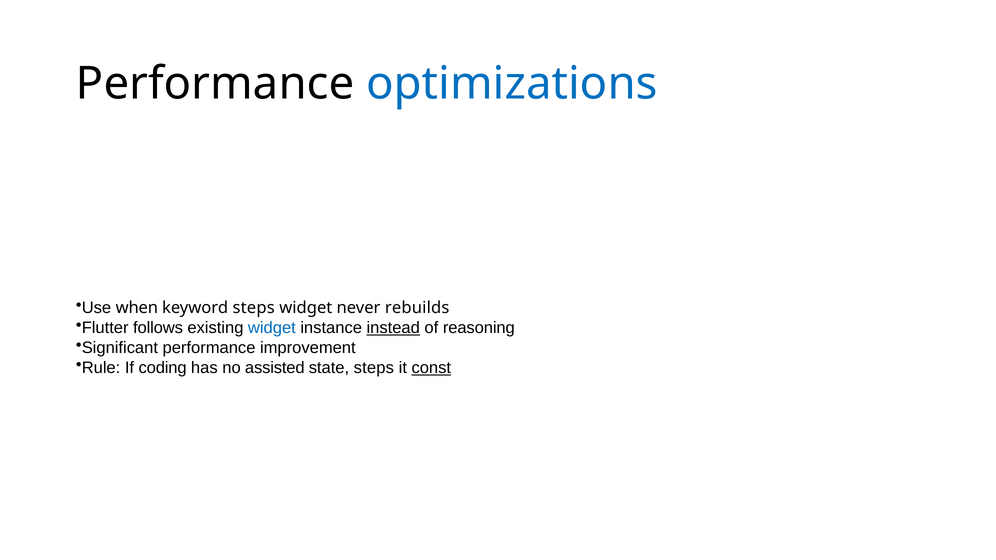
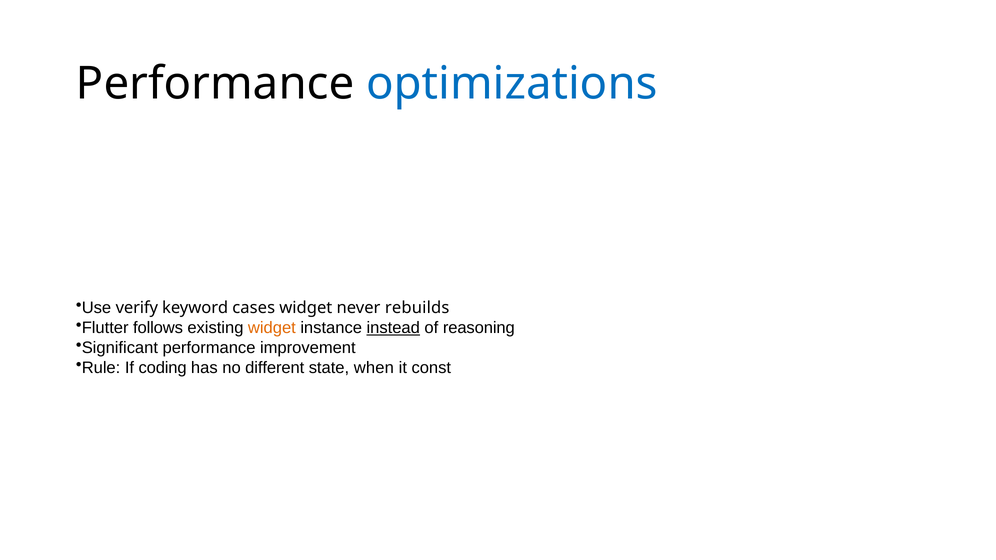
when: when -> verify (137, 308)
keyword steps: steps -> cases (254, 308)
widget colour: blue -> orange (272, 328)
assisted: assisted -> different (275, 368)
state steps: steps -> when (374, 368)
const underline: present -> none (431, 368)
